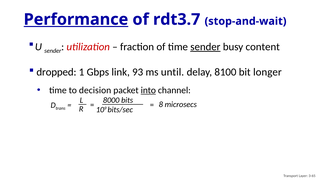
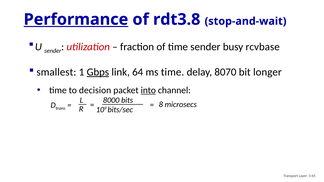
rdt3.7: rdt3.7 -> rdt3.8 (177, 19)
sender underline: present -> none (205, 47)
content: content -> rcvbase (263, 47)
dropped: dropped -> smallest (56, 72)
Gbps underline: none -> present (98, 72)
93: 93 -> 64 (138, 72)
ms until: until -> time (173, 72)
8100: 8100 -> 8070 (225, 72)
